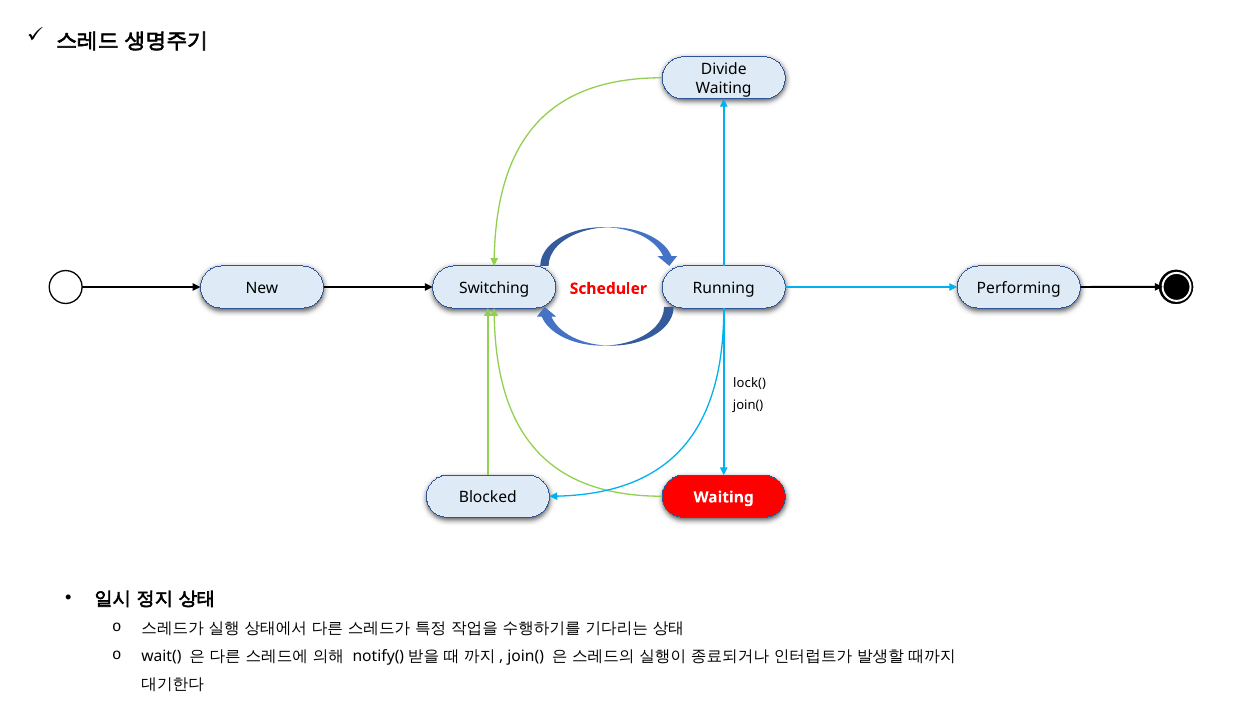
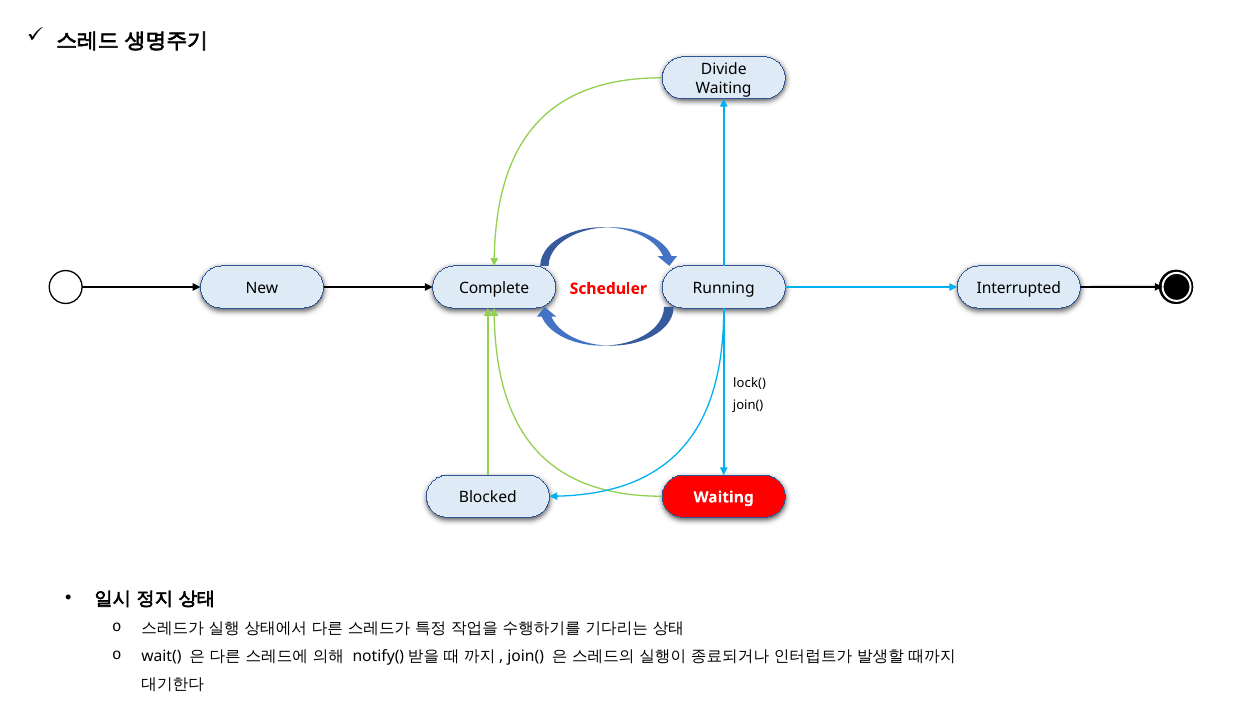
Switching: Switching -> Complete (494, 288)
Performing: Performing -> Interrupted (1019, 288)
